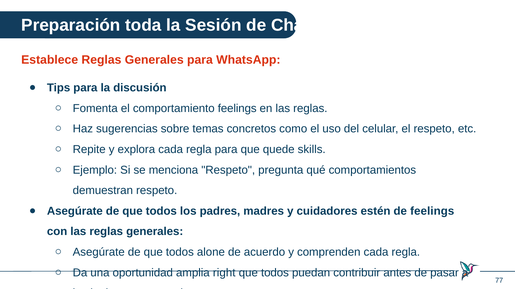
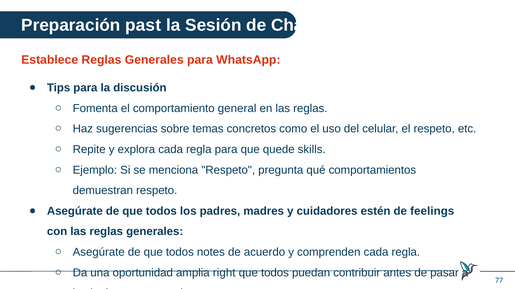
toda: toda -> past (143, 25)
comportamiento feelings: feelings -> general (237, 109)
alone: alone -> notes (211, 253)
